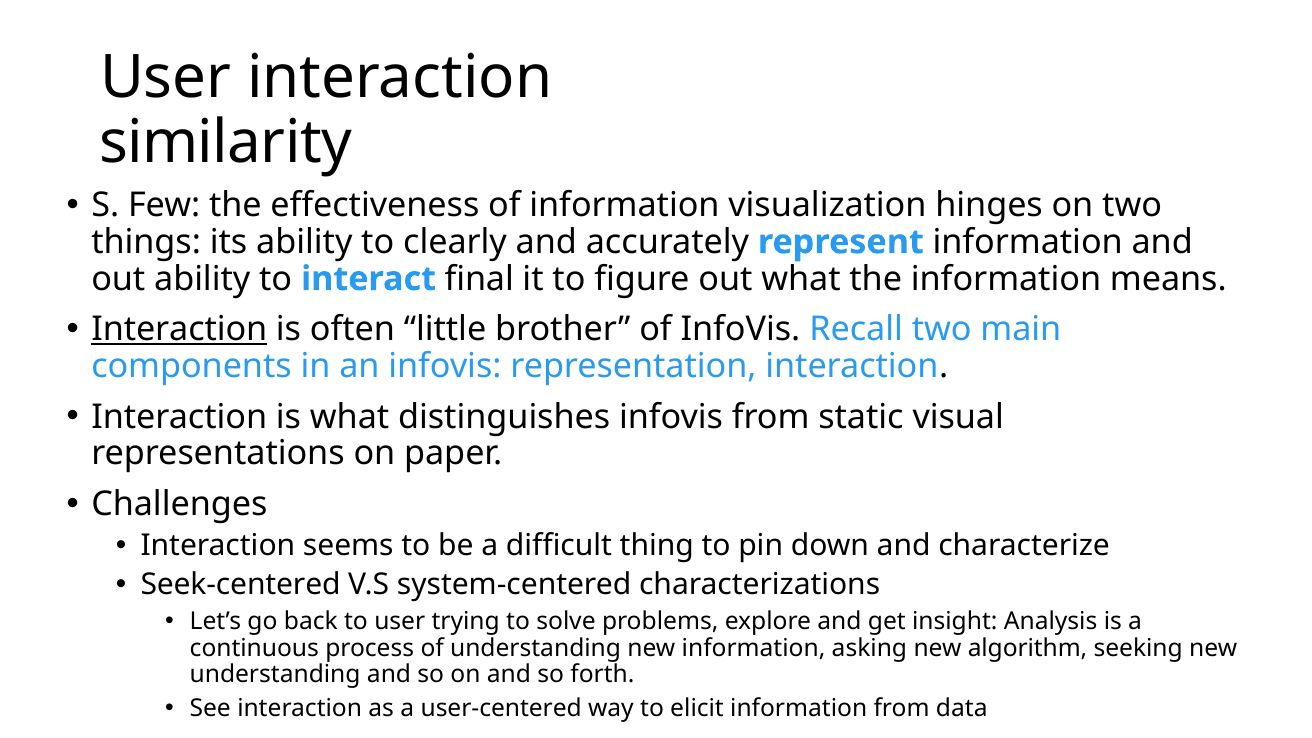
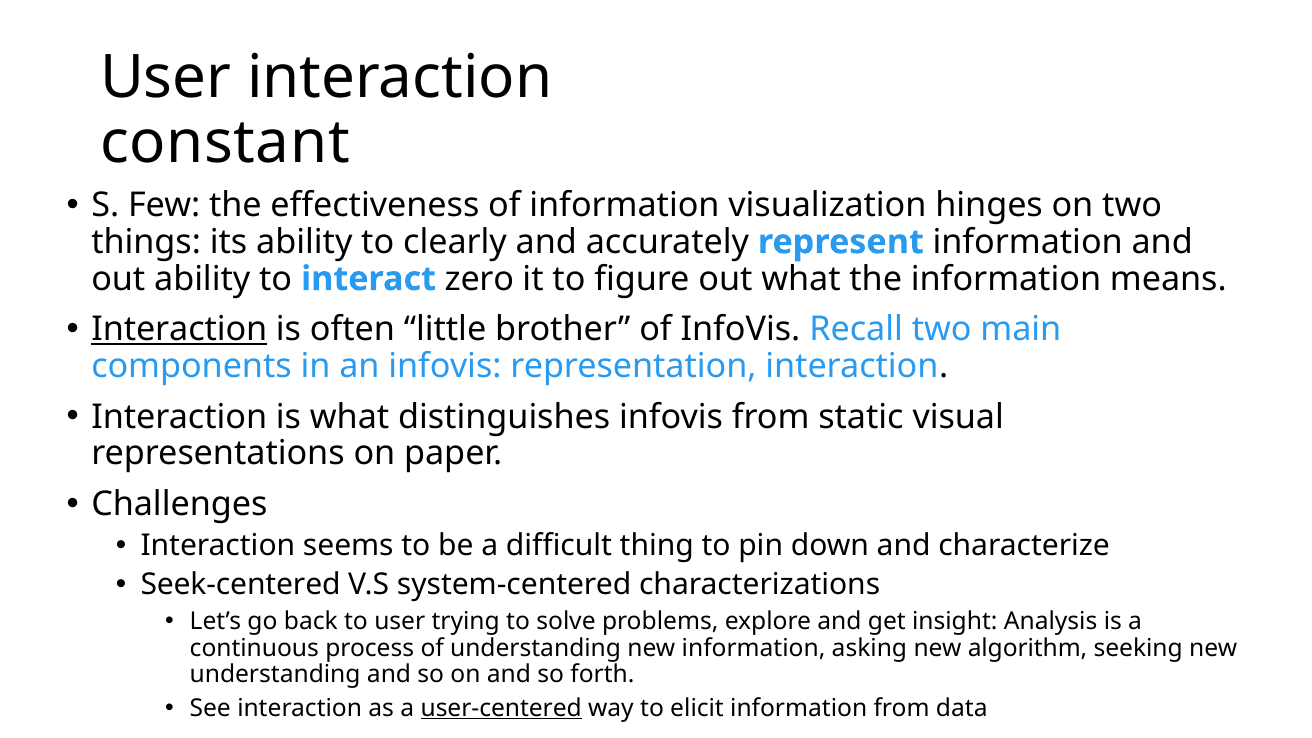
similarity: similarity -> constant (225, 143)
final: final -> zero (479, 279)
user-centered underline: none -> present (501, 708)
